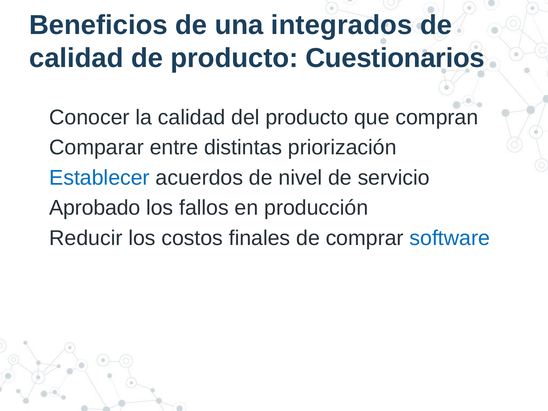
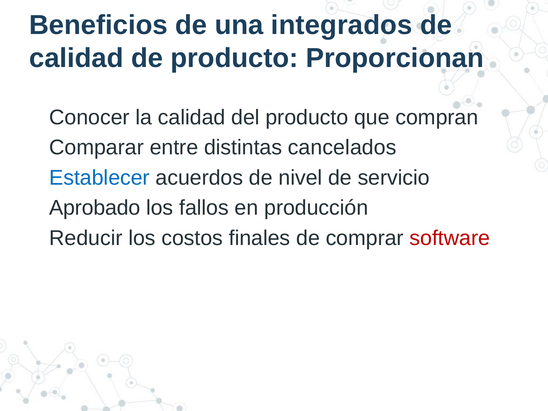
Cuestionarios: Cuestionarios -> Proporcionan (395, 58)
priorización: priorización -> cancelados (342, 148)
software colour: blue -> red (450, 238)
